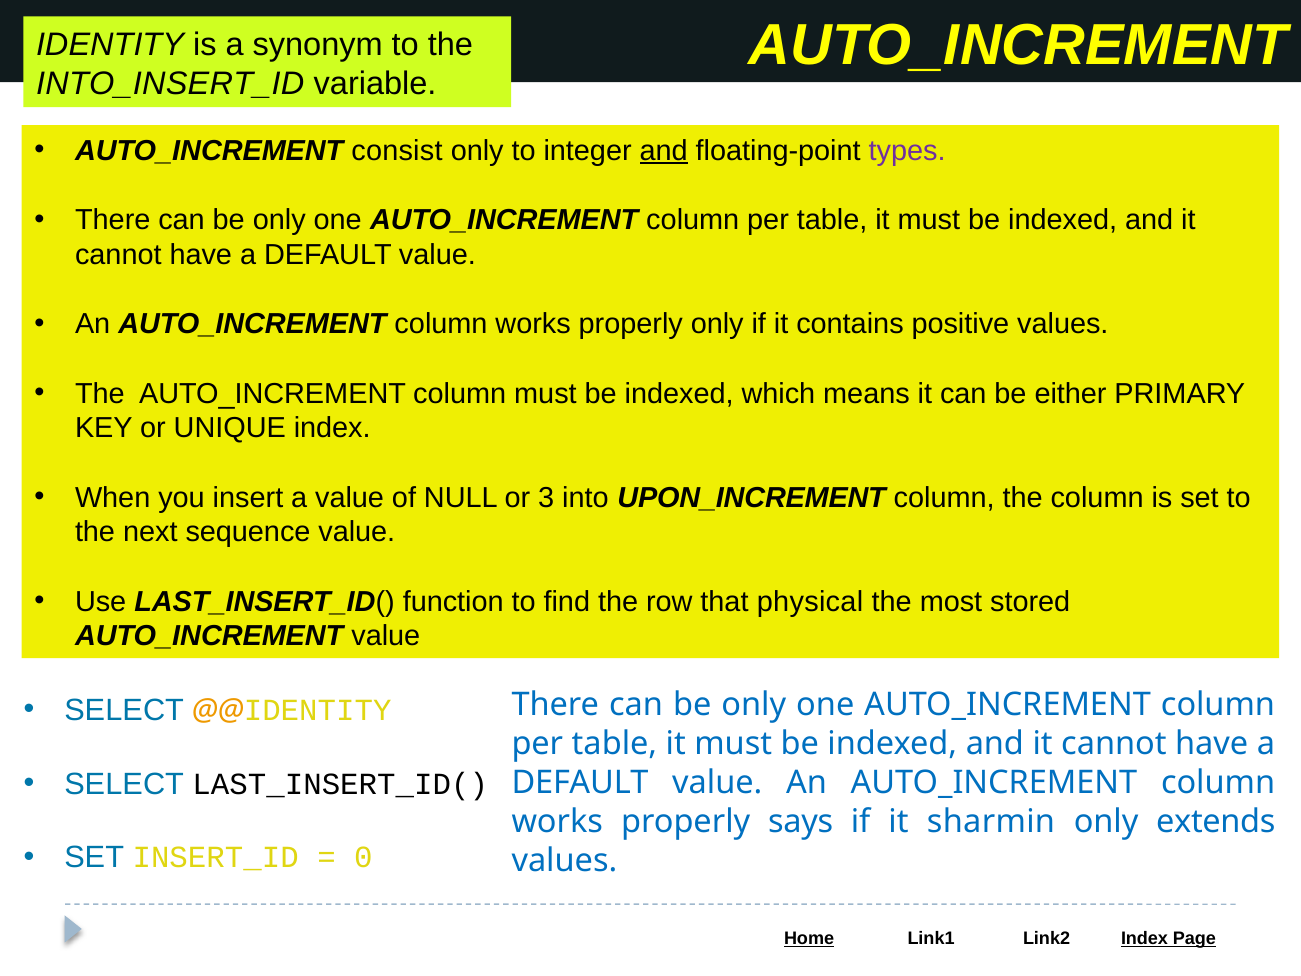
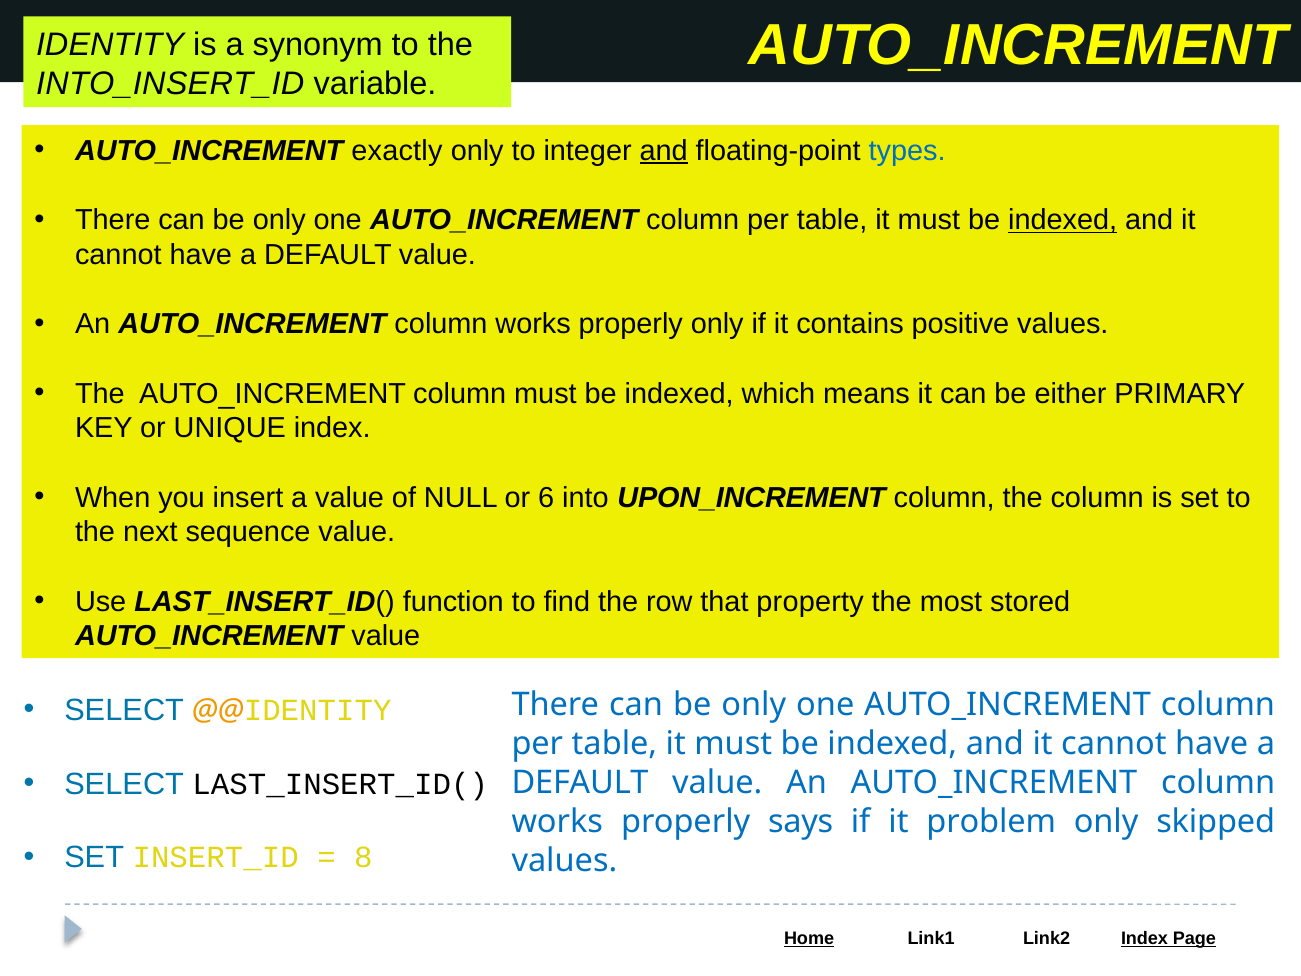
consist: consist -> exactly (397, 151)
types colour: purple -> blue (907, 151)
indexed underline: none -> present (1063, 220)
3: 3 -> 6 (546, 498)
physical: physical -> property (810, 602)
sharmin: sharmin -> problem (991, 822)
extends: extends -> skipped (1216, 822)
0: 0 -> 8 (363, 857)
